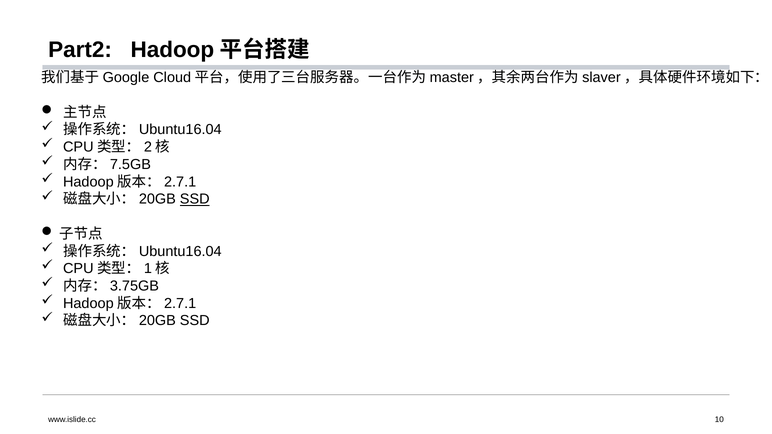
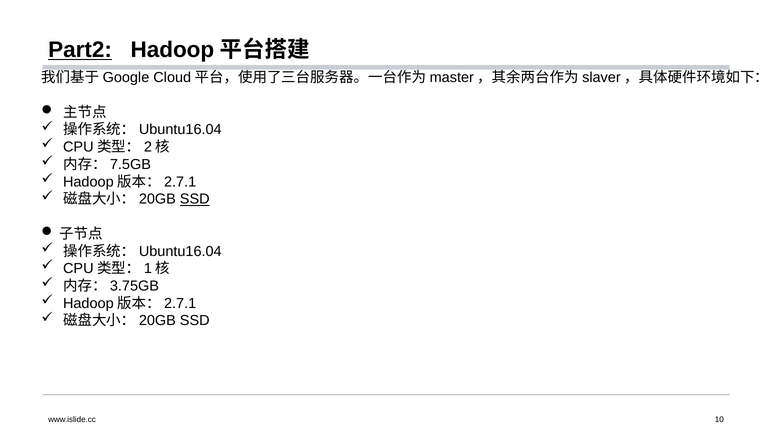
Part2 underline: none -> present (80, 50)
